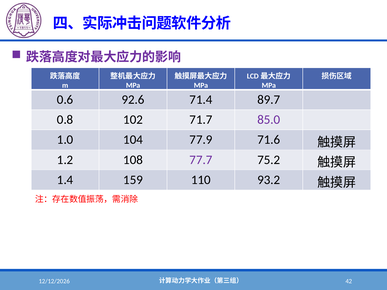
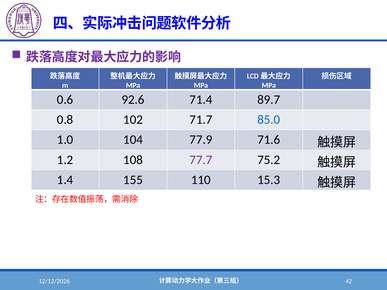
85.0 colour: purple -> blue (269, 120)
159: 159 -> 155 (133, 180)
93.2: 93.2 -> 15.3 (269, 180)
